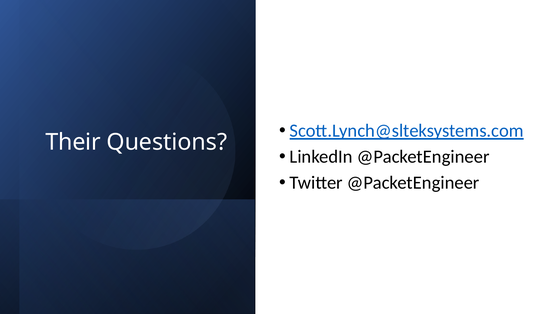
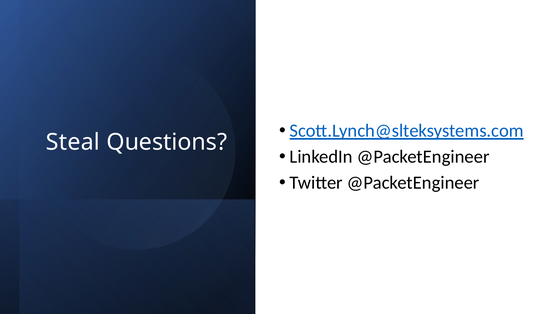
Their: Their -> Steal (73, 142)
